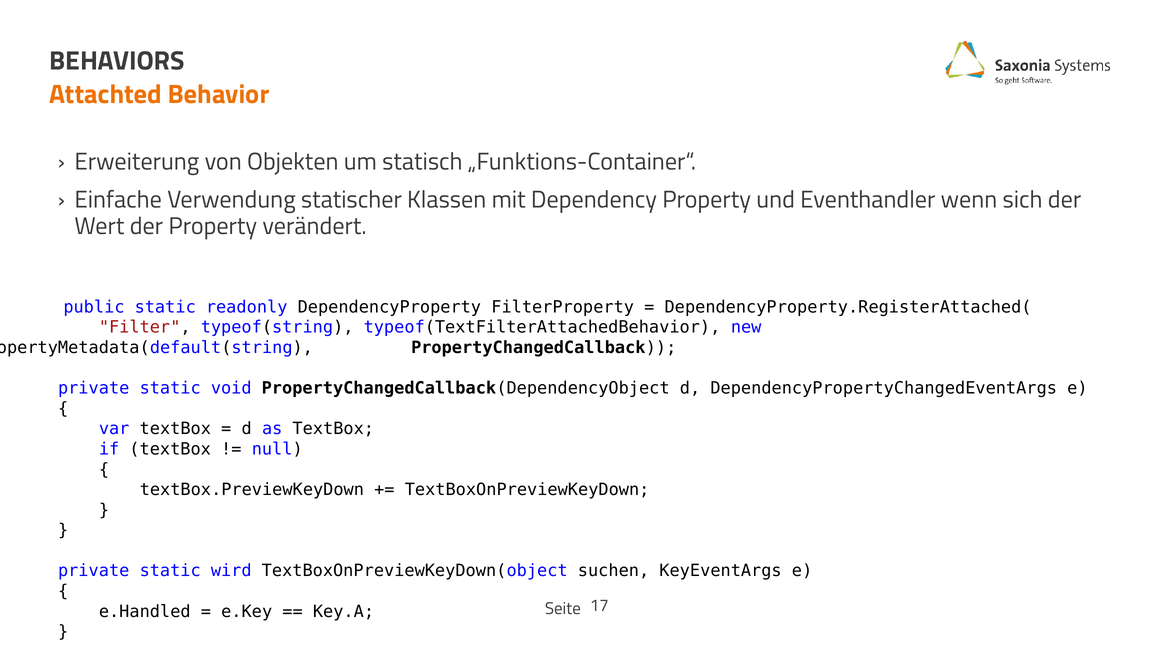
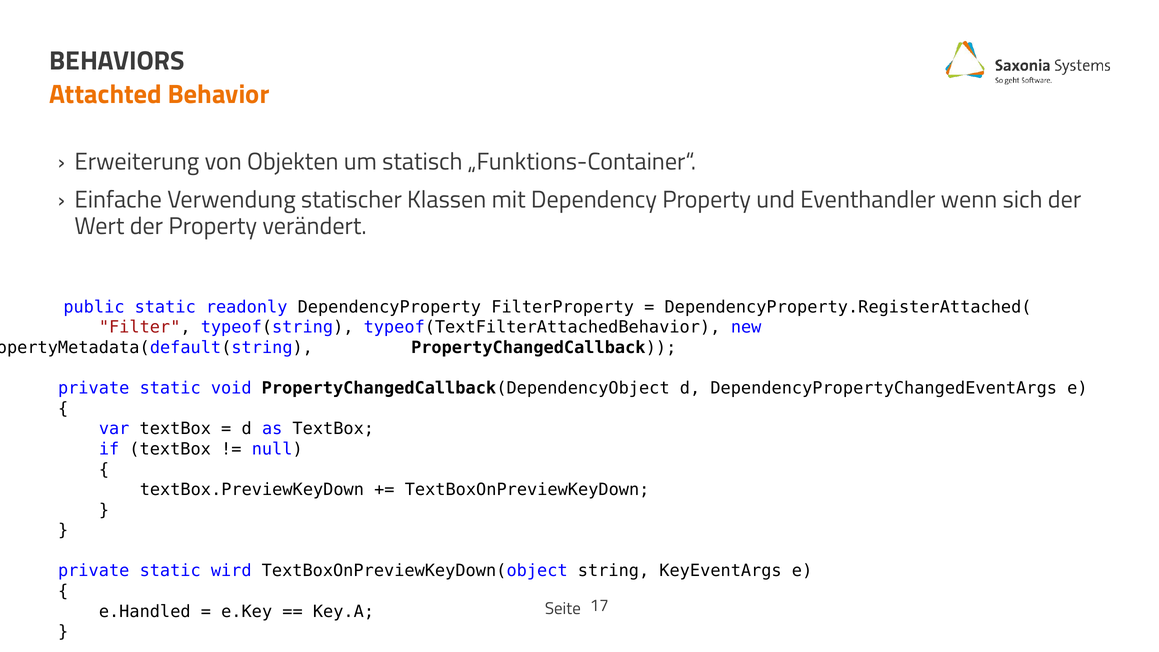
suchen: suchen -> string (614, 571)
